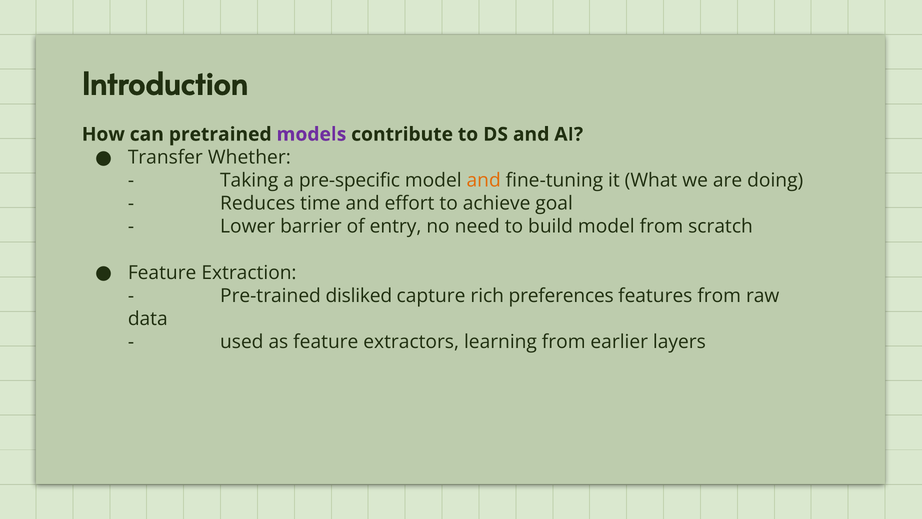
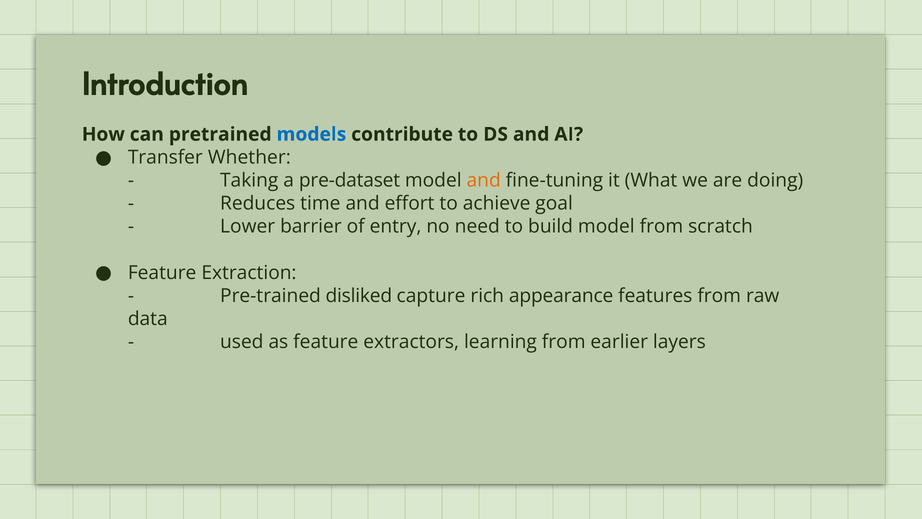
models colour: purple -> blue (311, 134)
pre-specific: pre-specific -> pre-dataset (350, 180)
preferences: preferences -> appearance (561, 296)
